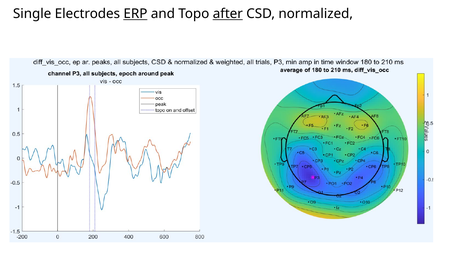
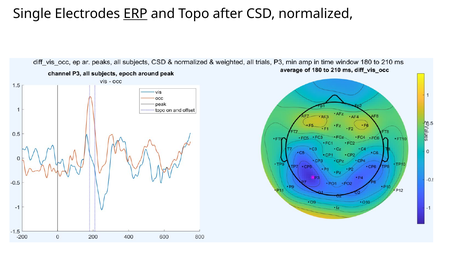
after underline: present -> none (228, 14)
